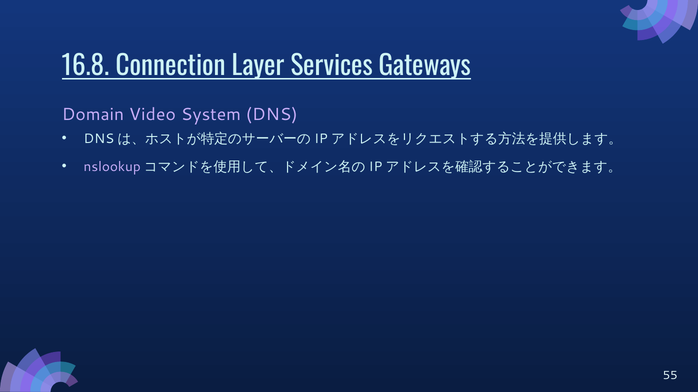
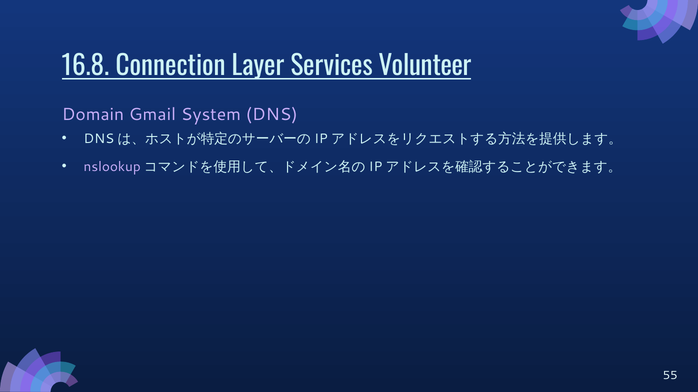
Gateways: Gateways -> Volunteer (425, 66)
Video: Video -> Gmail (152, 115)
